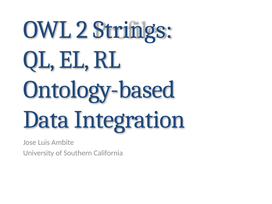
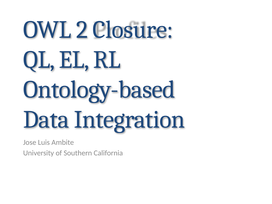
Strings: Strings -> Closure (133, 30)
